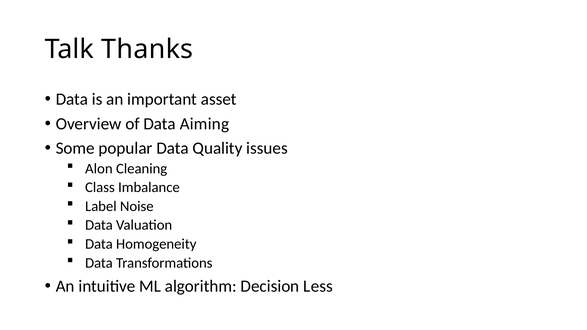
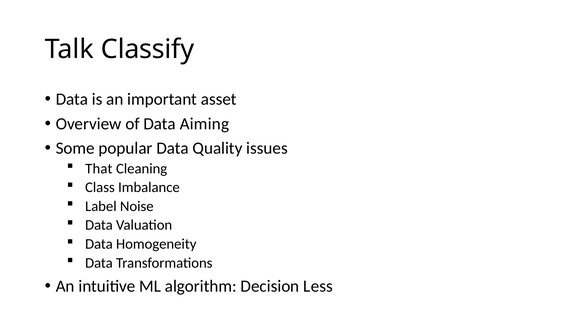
Thanks: Thanks -> Classify (147, 49)
Alon: Alon -> That (99, 169)
